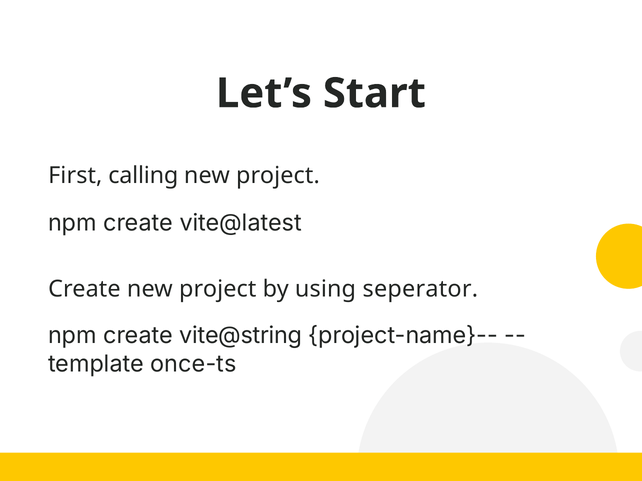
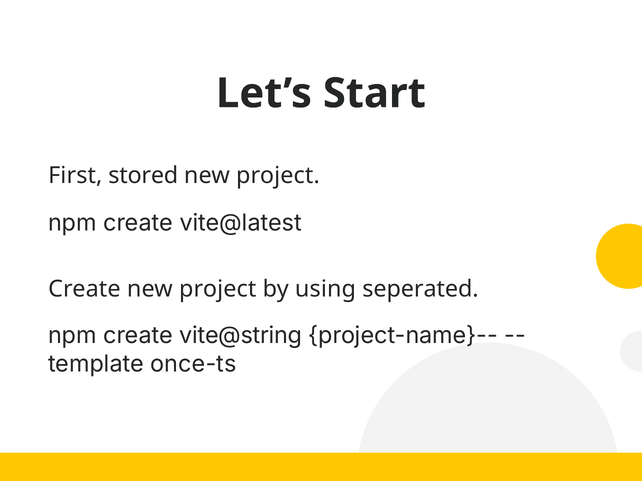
calling: calling -> stored (143, 176)
seperator: seperator -> seperated (420, 290)
